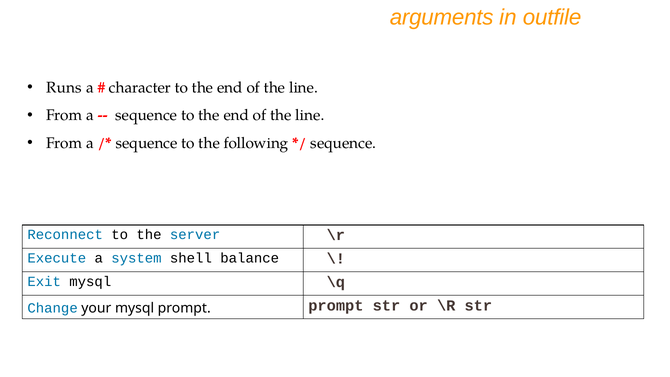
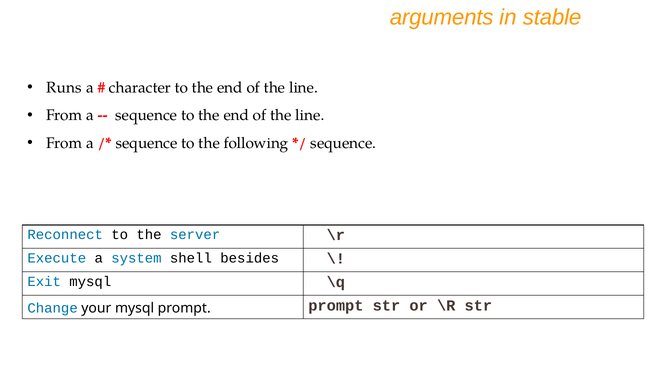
outfile: outfile -> stable (552, 17)
balance: balance -> besides (250, 258)
